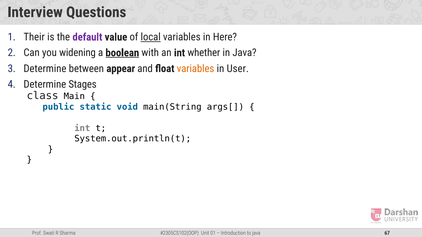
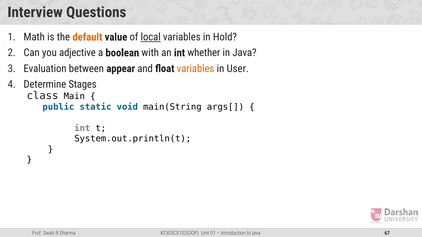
Their: Their -> Math (34, 37)
default colour: purple -> orange (87, 37)
Here: Here -> Hold (225, 37)
widening: widening -> adjective (77, 53)
boolean underline: present -> none (122, 53)
Determine: Determine -> Evaluation (45, 69)
